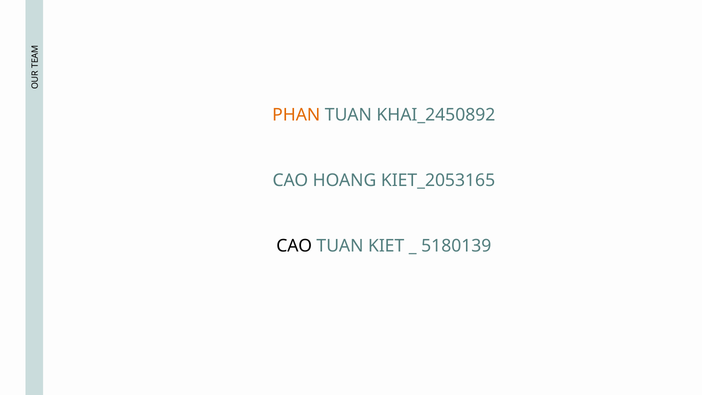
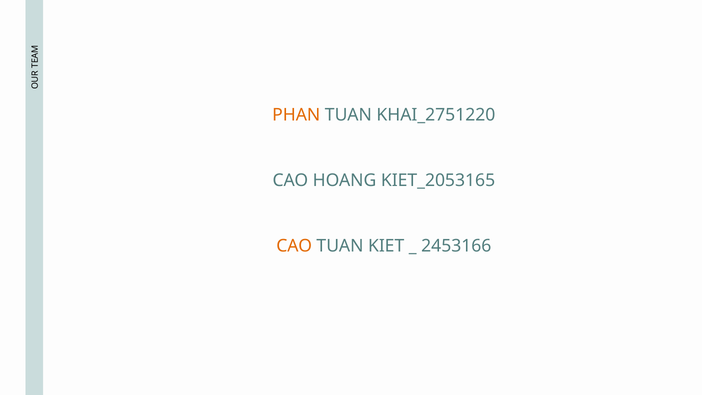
KHAI_2450892: KHAI_2450892 -> KHAI_2751220 (436, 115)
CAO colour: black -> orange (294, 246)
5180139: 5180139 -> 2453166 (456, 246)
